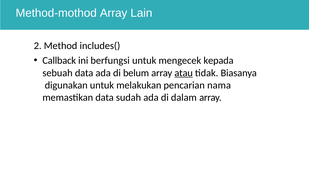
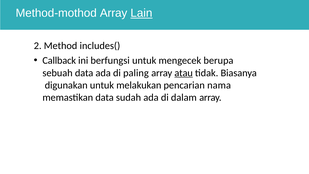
Lain underline: none -> present (141, 13)
kepada: kepada -> berupa (218, 61)
belum: belum -> paling (136, 73)
